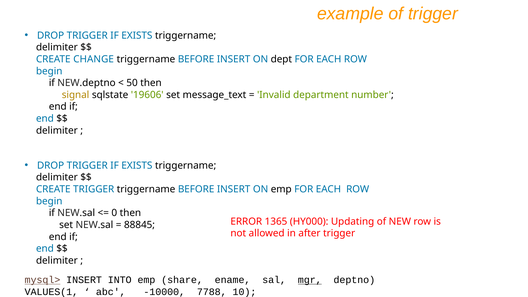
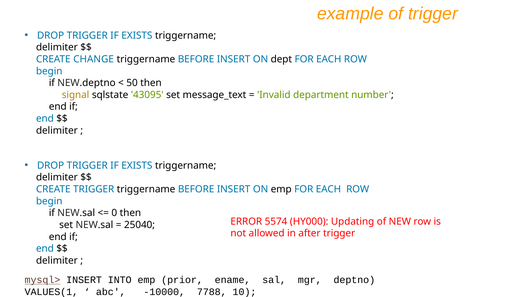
19606: 19606 -> 43095 (147, 95)
1365: 1365 -> 5574 (276, 221)
88845: 88845 -> 25040 (140, 225)
share: share -> prior (182, 280)
mgr underline: present -> none (310, 280)
